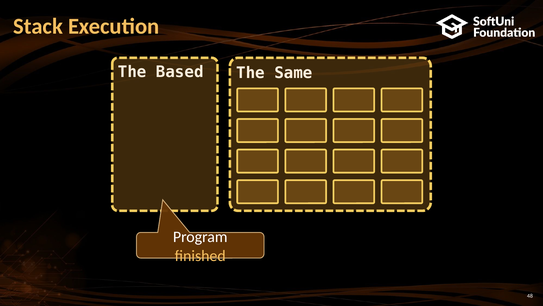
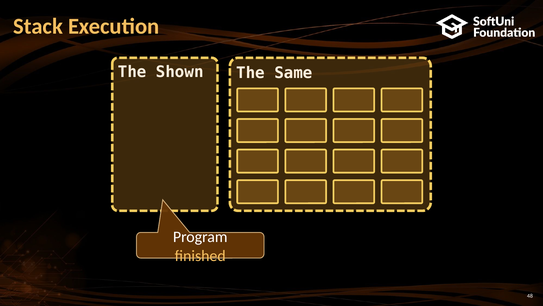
Based: Based -> Shown (180, 72)
